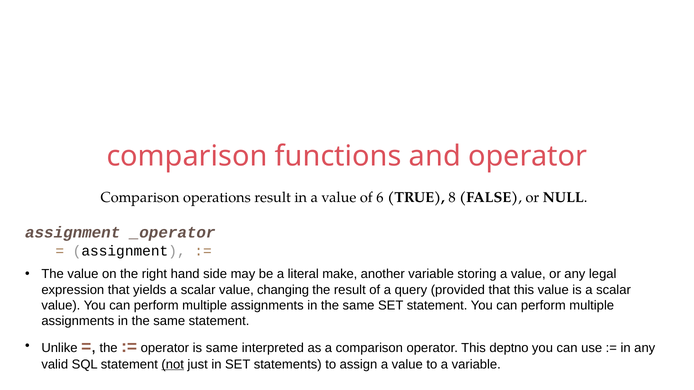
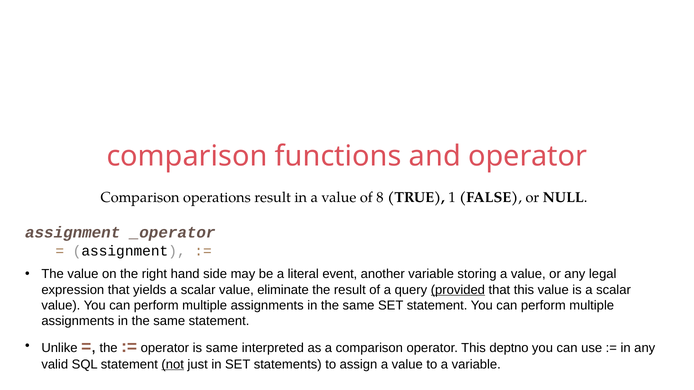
6: 6 -> 8 (380, 197)
8: 8 -> 1 (452, 197)
make: make -> event (340, 274)
changing: changing -> eliminate (283, 290)
provided underline: none -> present (458, 290)
